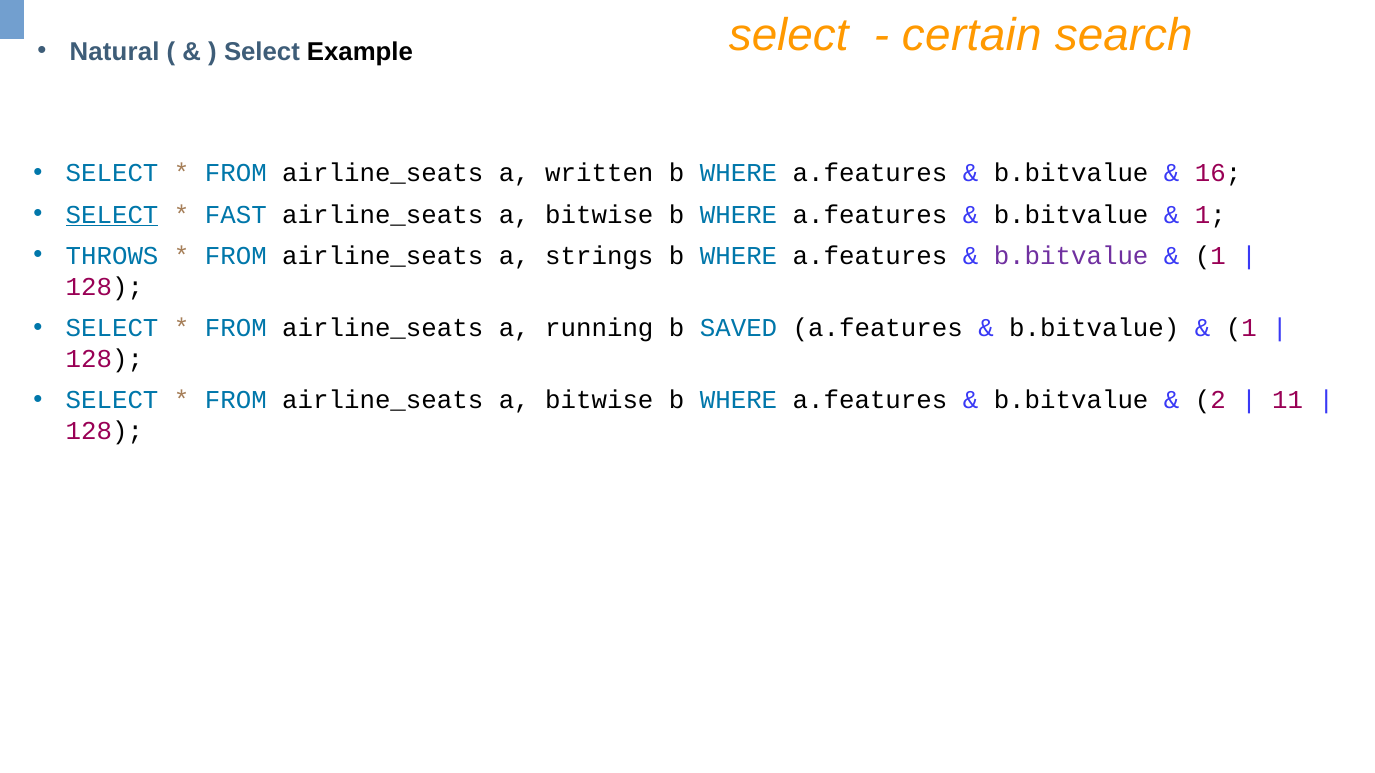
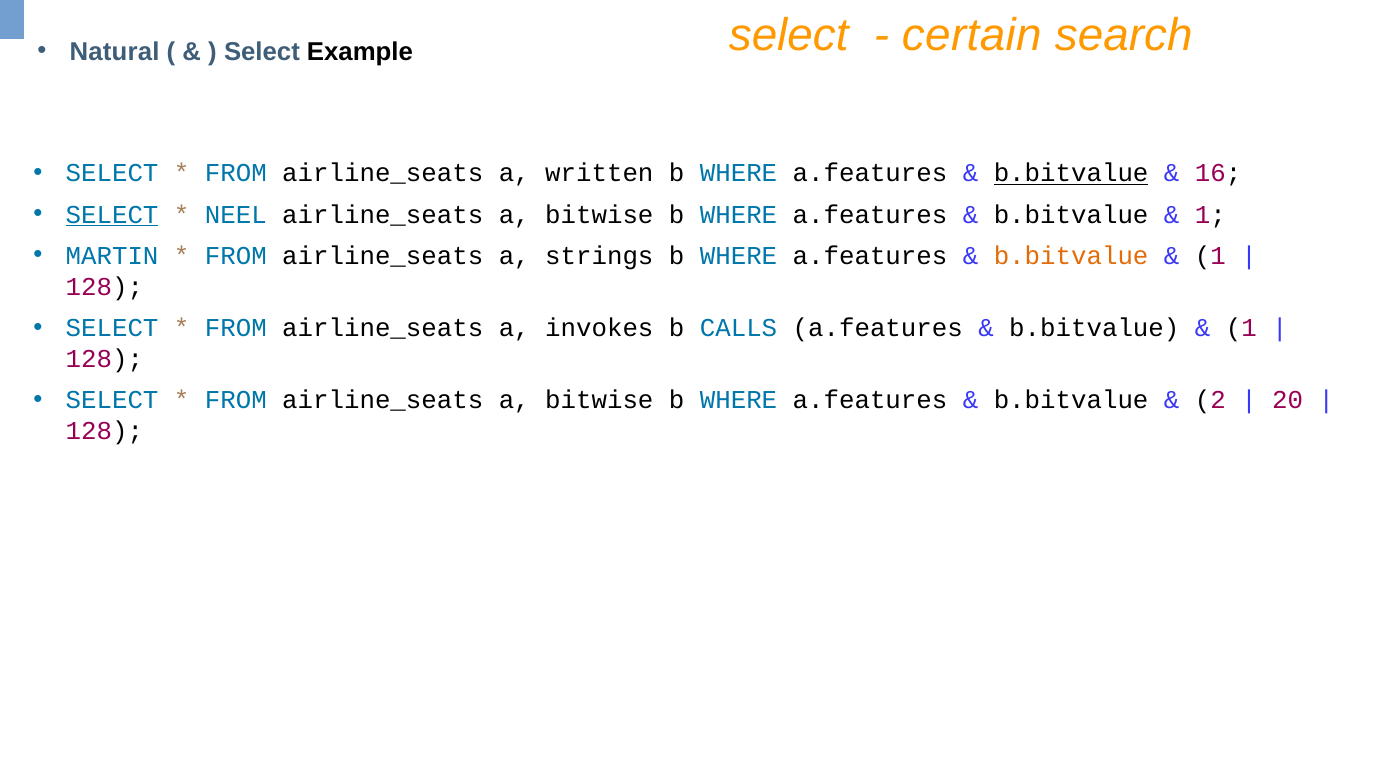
b.bitvalue underline: none -> present (1071, 174)
FAST: FAST -> NEEL (236, 215)
THROWS: THROWS -> MARTIN (112, 256)
b.bitvalue colour: purple -> orange (1071, 256)
running: running -> invokes (599, 328)
SAVED: SAVED -> CALLS (739, 328)
11: 11 -> 20 (1288, 400)
